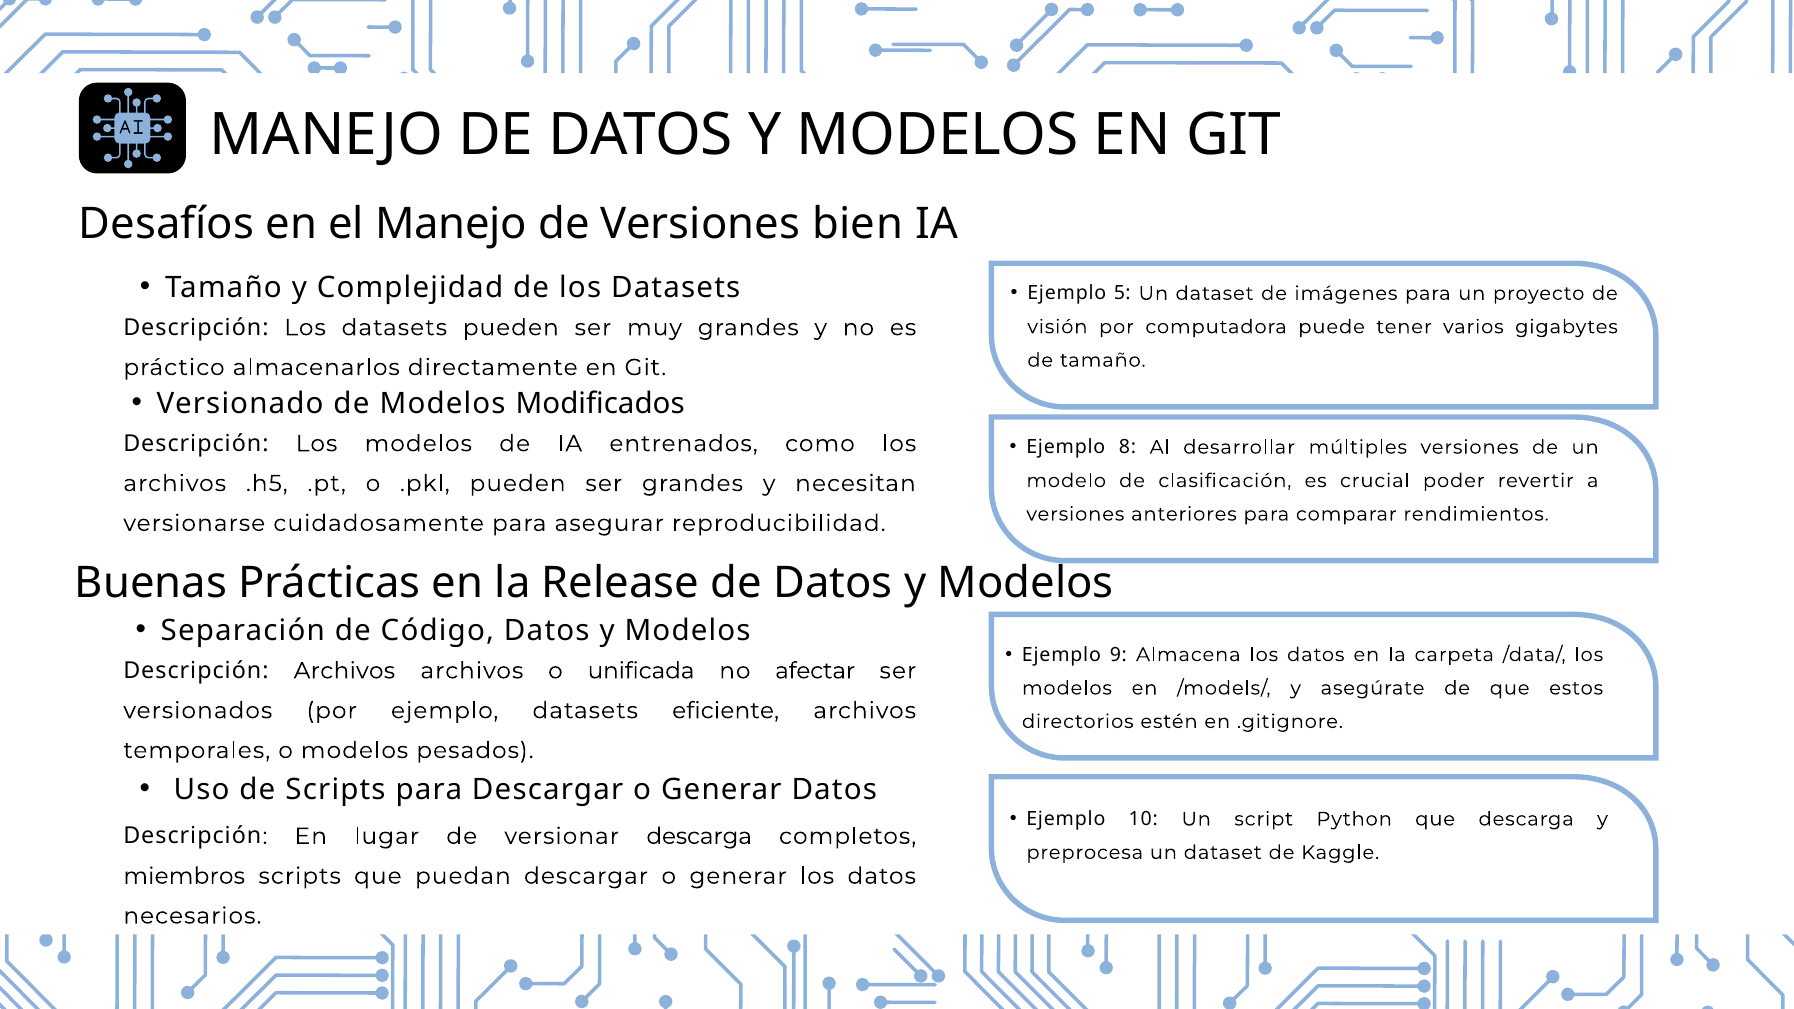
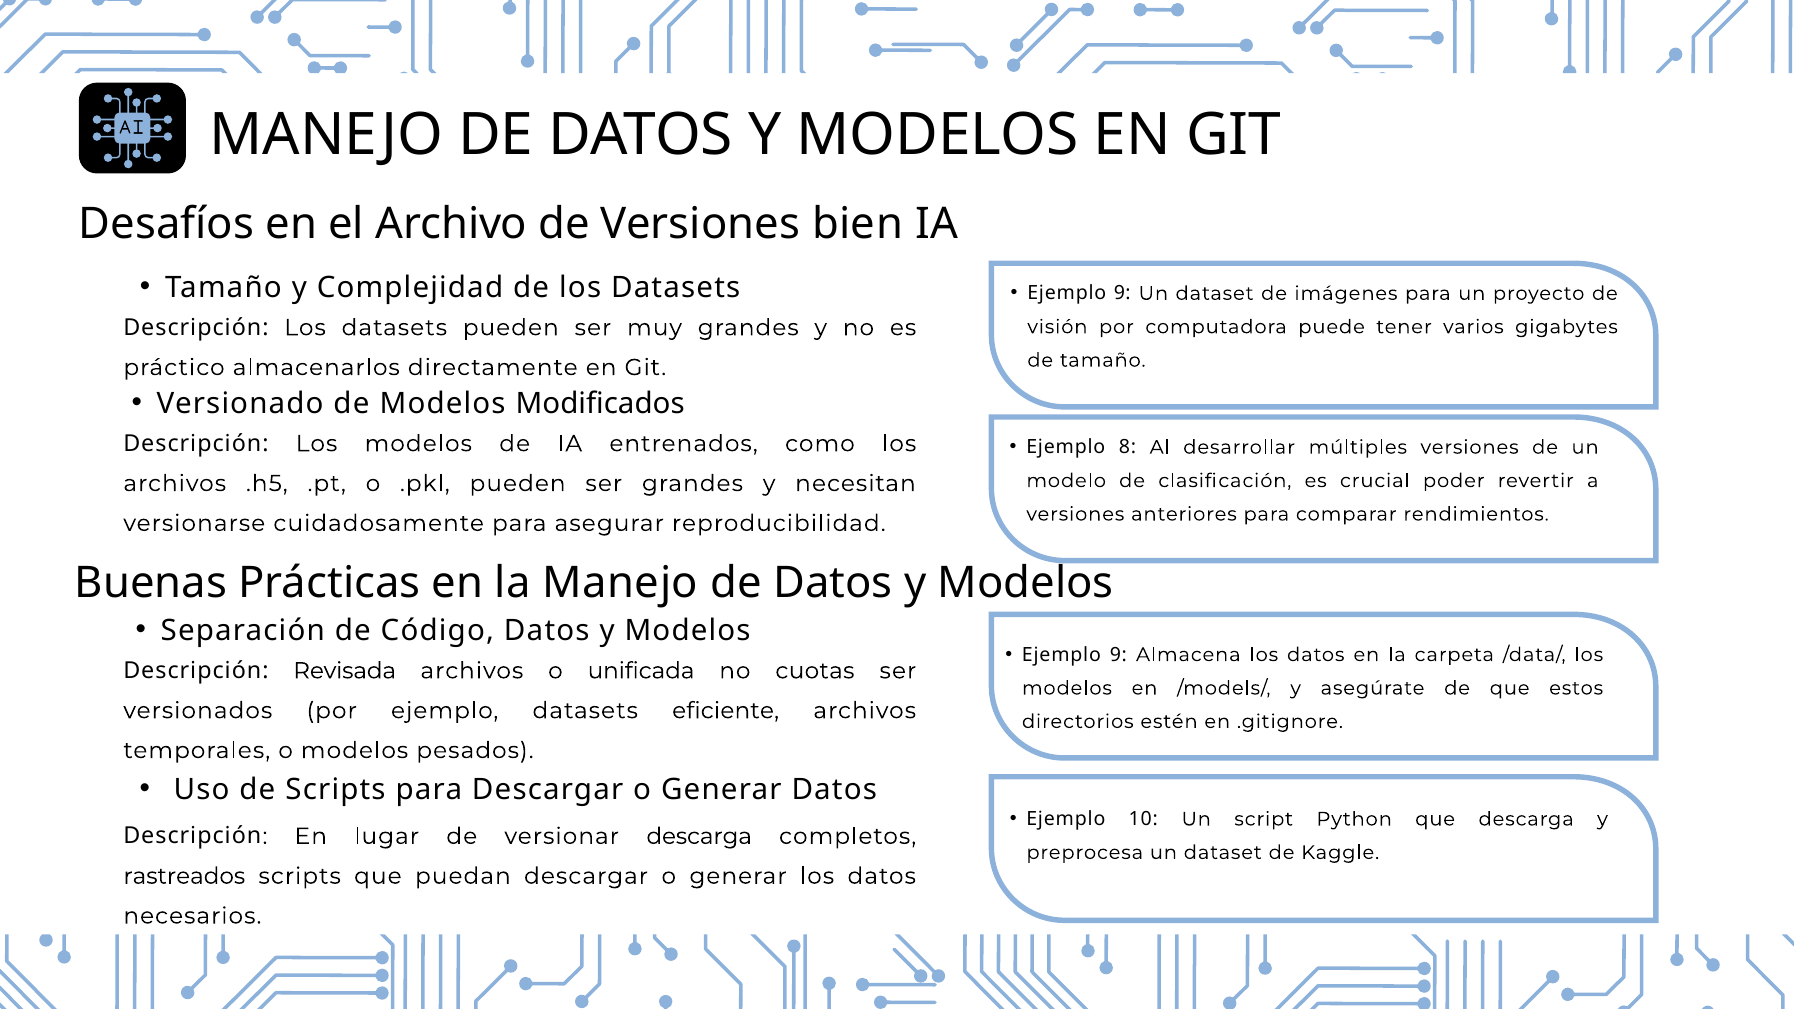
el Manejo: Manejo -> Archivo (451, 225)
5: 5 -> 9 (1122, 293)
la Release: Release -> Manejo (620, 584)
Descripción Archivos: Archivos -> Revisada (345, 671)
afectar: afectar -> cuotas (815, 671)
miembros: miembros -> rastreados (184, 876)
